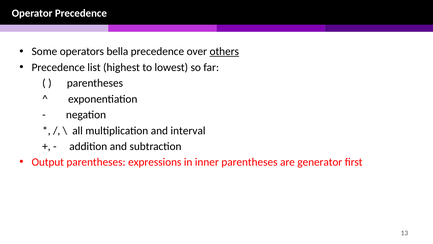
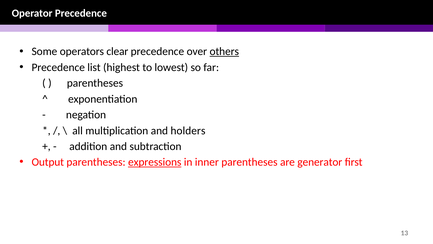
bella: bella -> clear (117, 51)
interval: interval -> holders (188, 130)
expressions underline: none -> present (155, 162)
